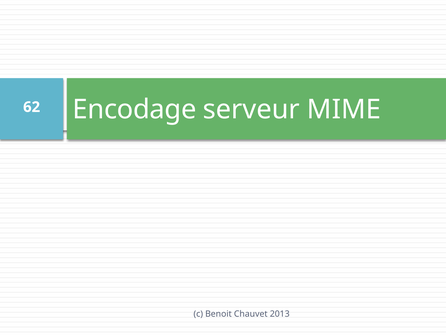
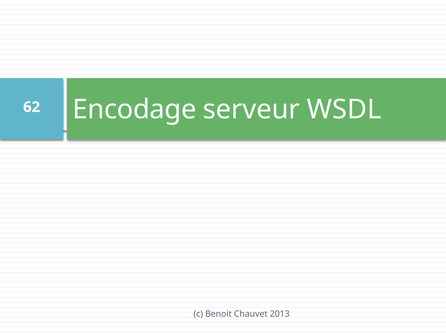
MIME: MIME -> WSDL (344, 109)
